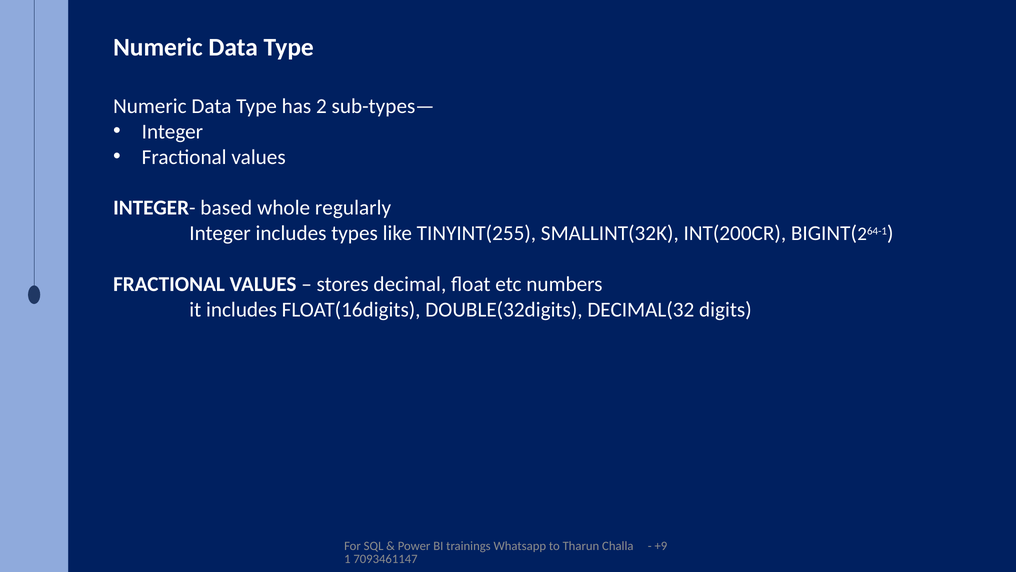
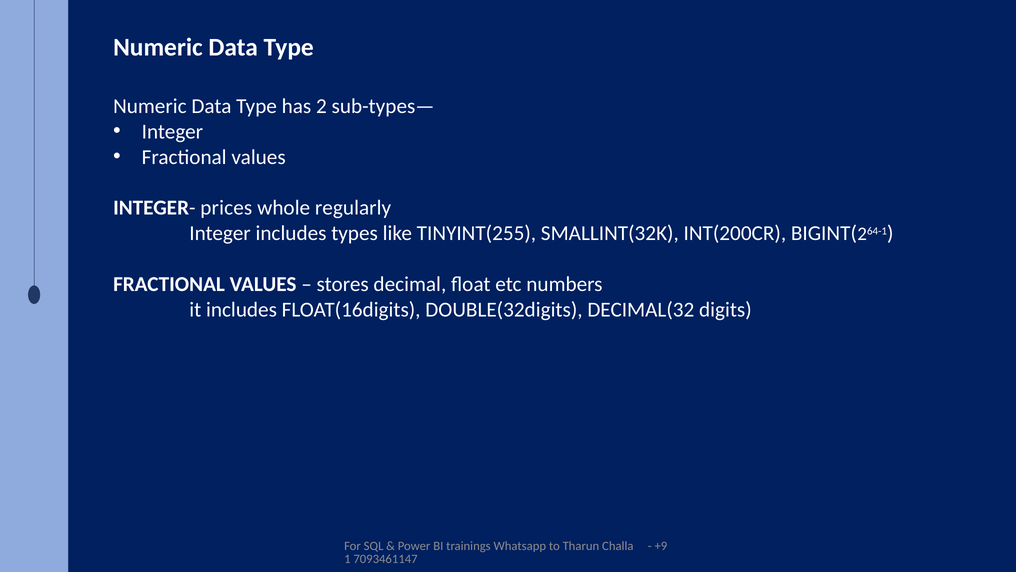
based: based -> prices (226, 208)
